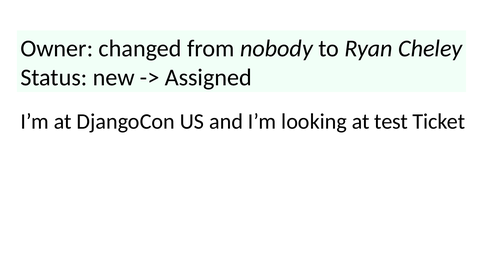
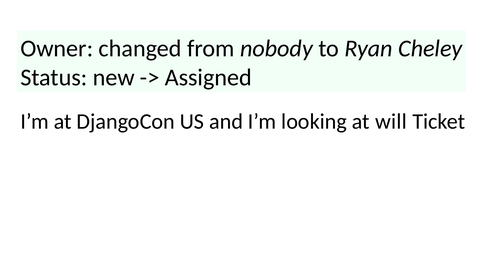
test: test -> will (391, 121)
